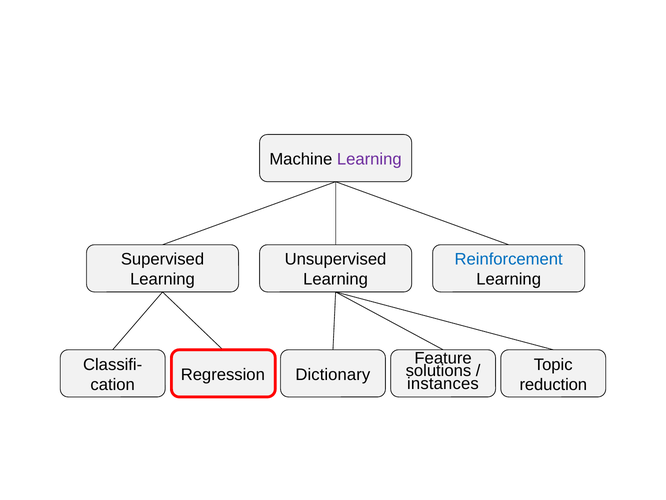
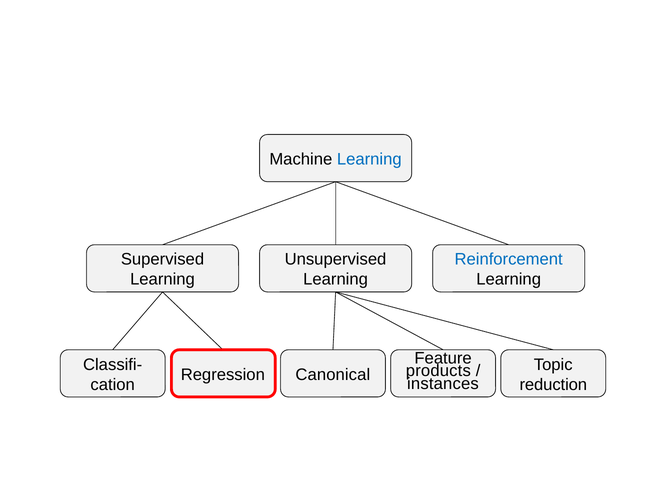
Learning colour: purple -> blue (369, 159)
solutions: solutions -> products (438, 371)
Dictionary: Dictionary -> Canonical (333, 374)
